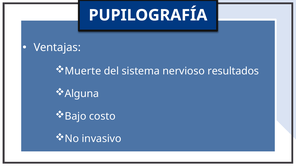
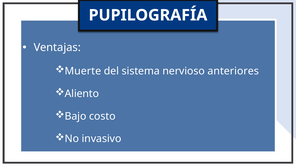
resultados: resultados -> anteriores (233, 71)
Alguna: Alguna -> Aliento (82, 94)
